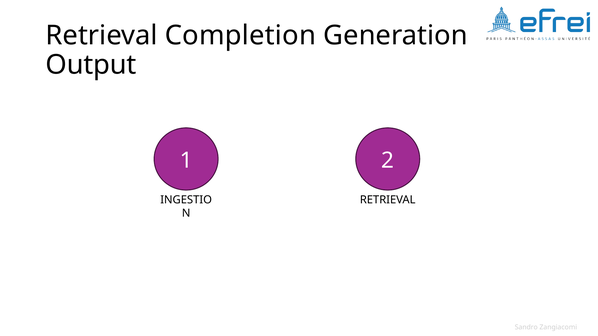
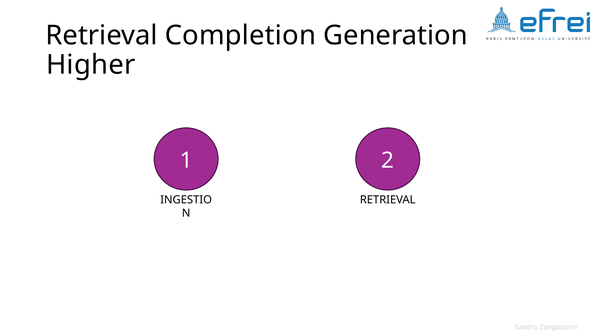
Output: Output -> Higher (91, 65)
